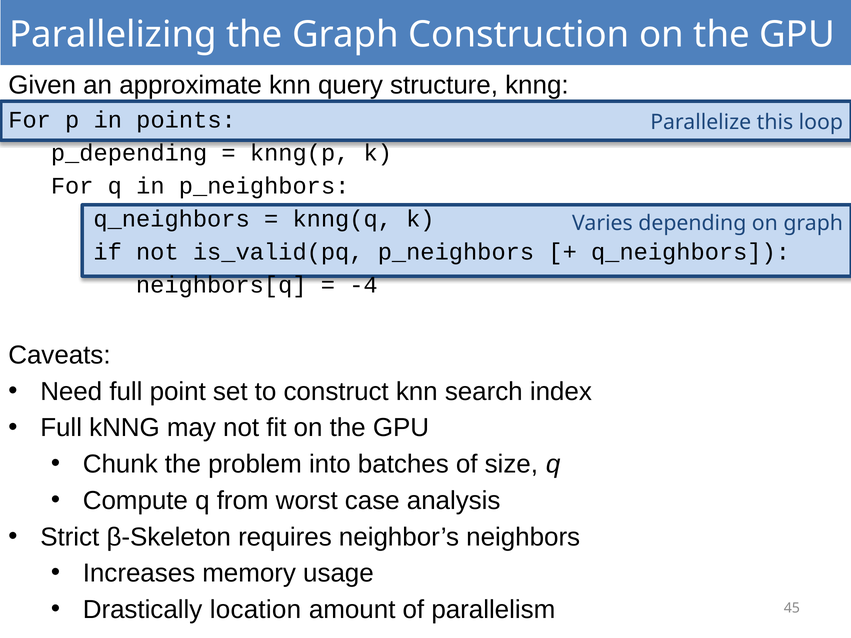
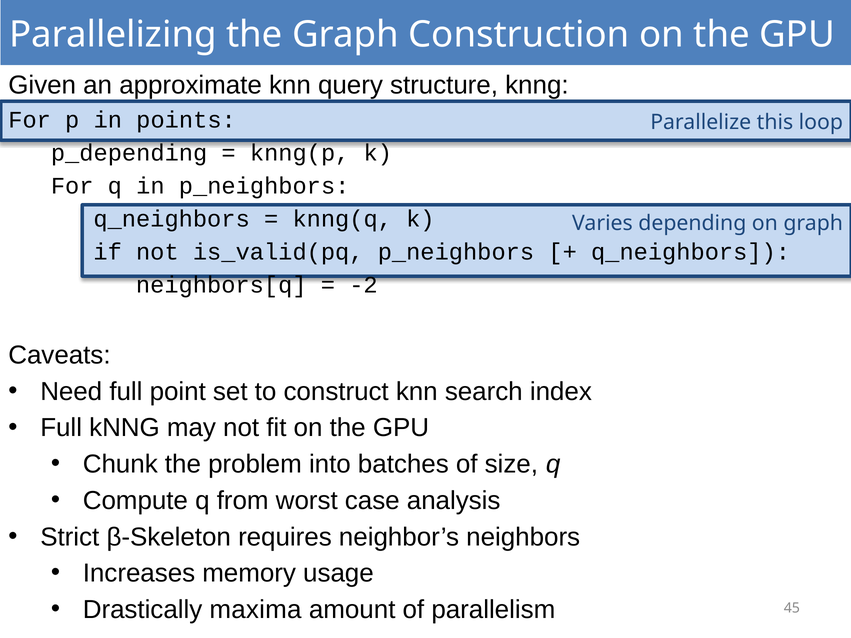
-4: -4 -> -2 (363, 285)
location: location -> maxima (255, 610)
